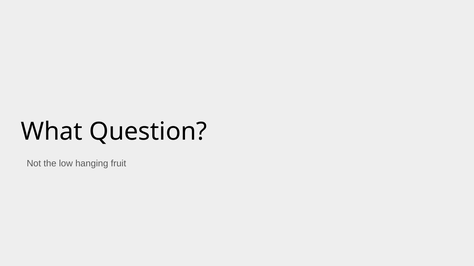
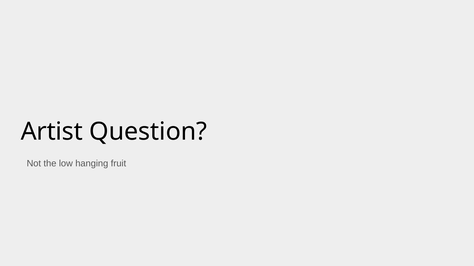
What: What -> Artist (52, 132)
